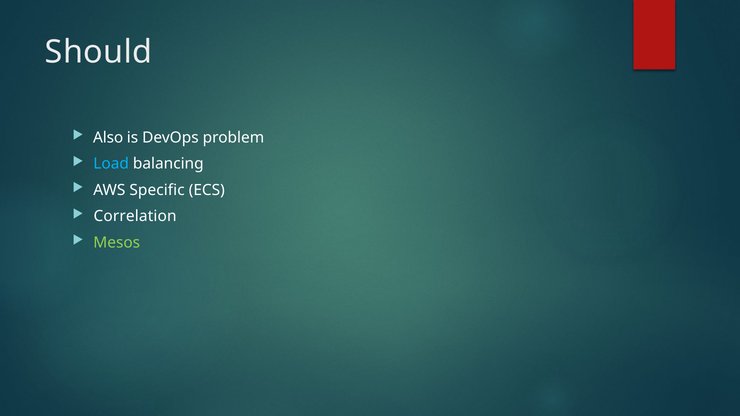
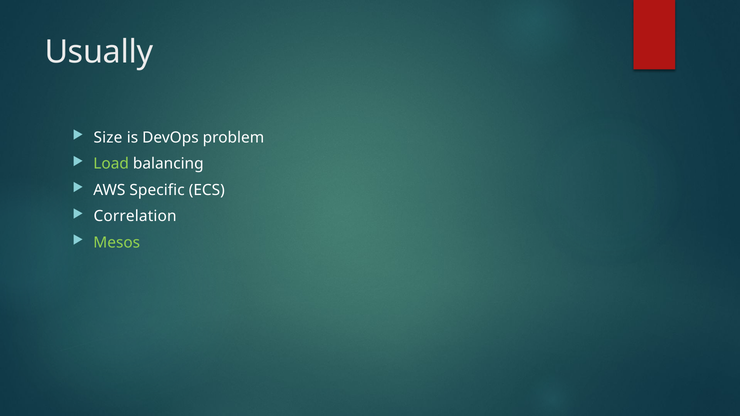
Should: Should -> Usually (99, 52)
Also: Also -> Size (108, 138)
Load colour: light blue -> light green (111, 164)
